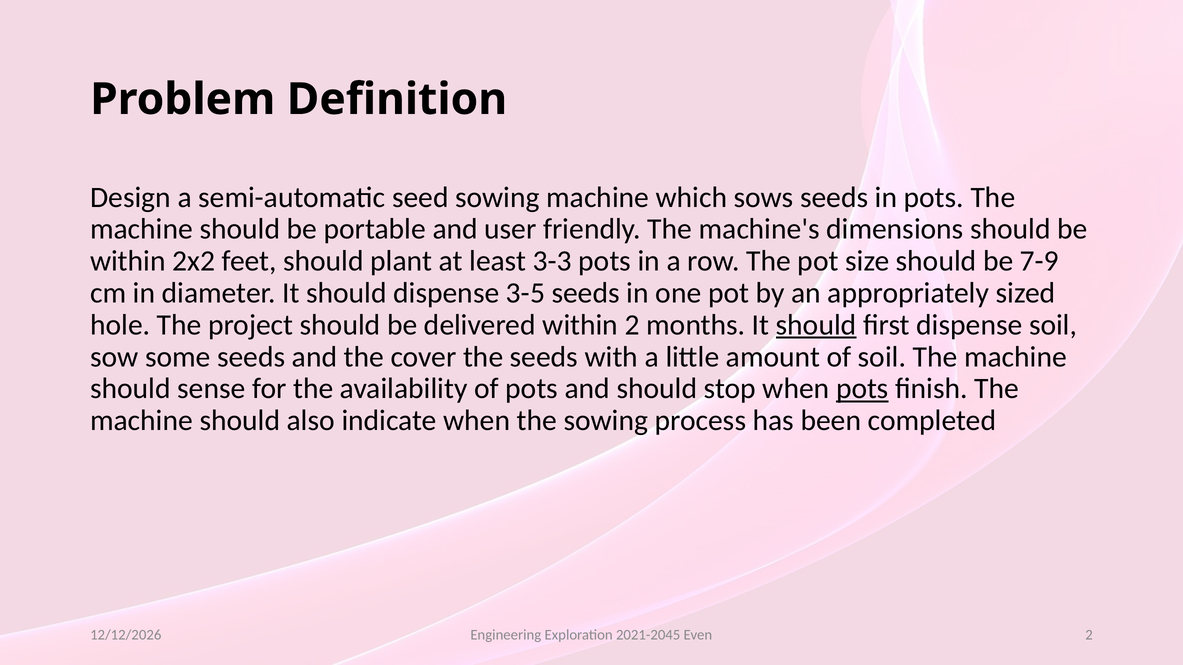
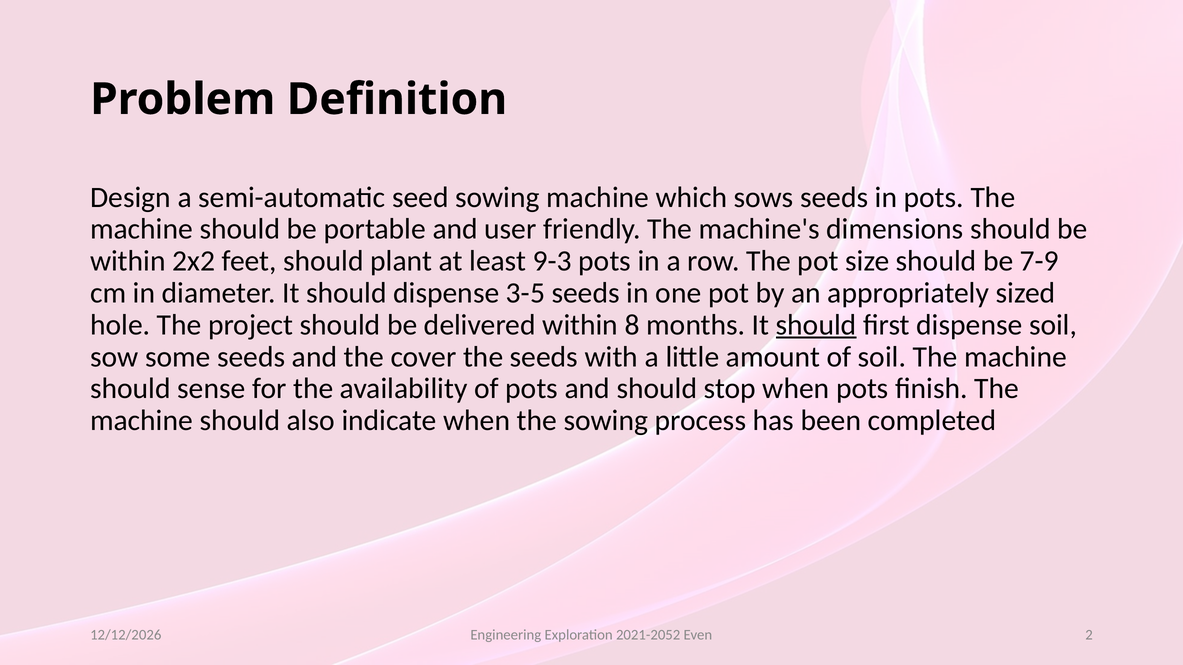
3-3: 3-3 -> 9-3 (552, 261)
within 2: 2 -> 8 (632, 325)
pots underline: present -> none (862, 389)
2021-2045: 2021-2045 -> 2021-2052 (648, 635)
